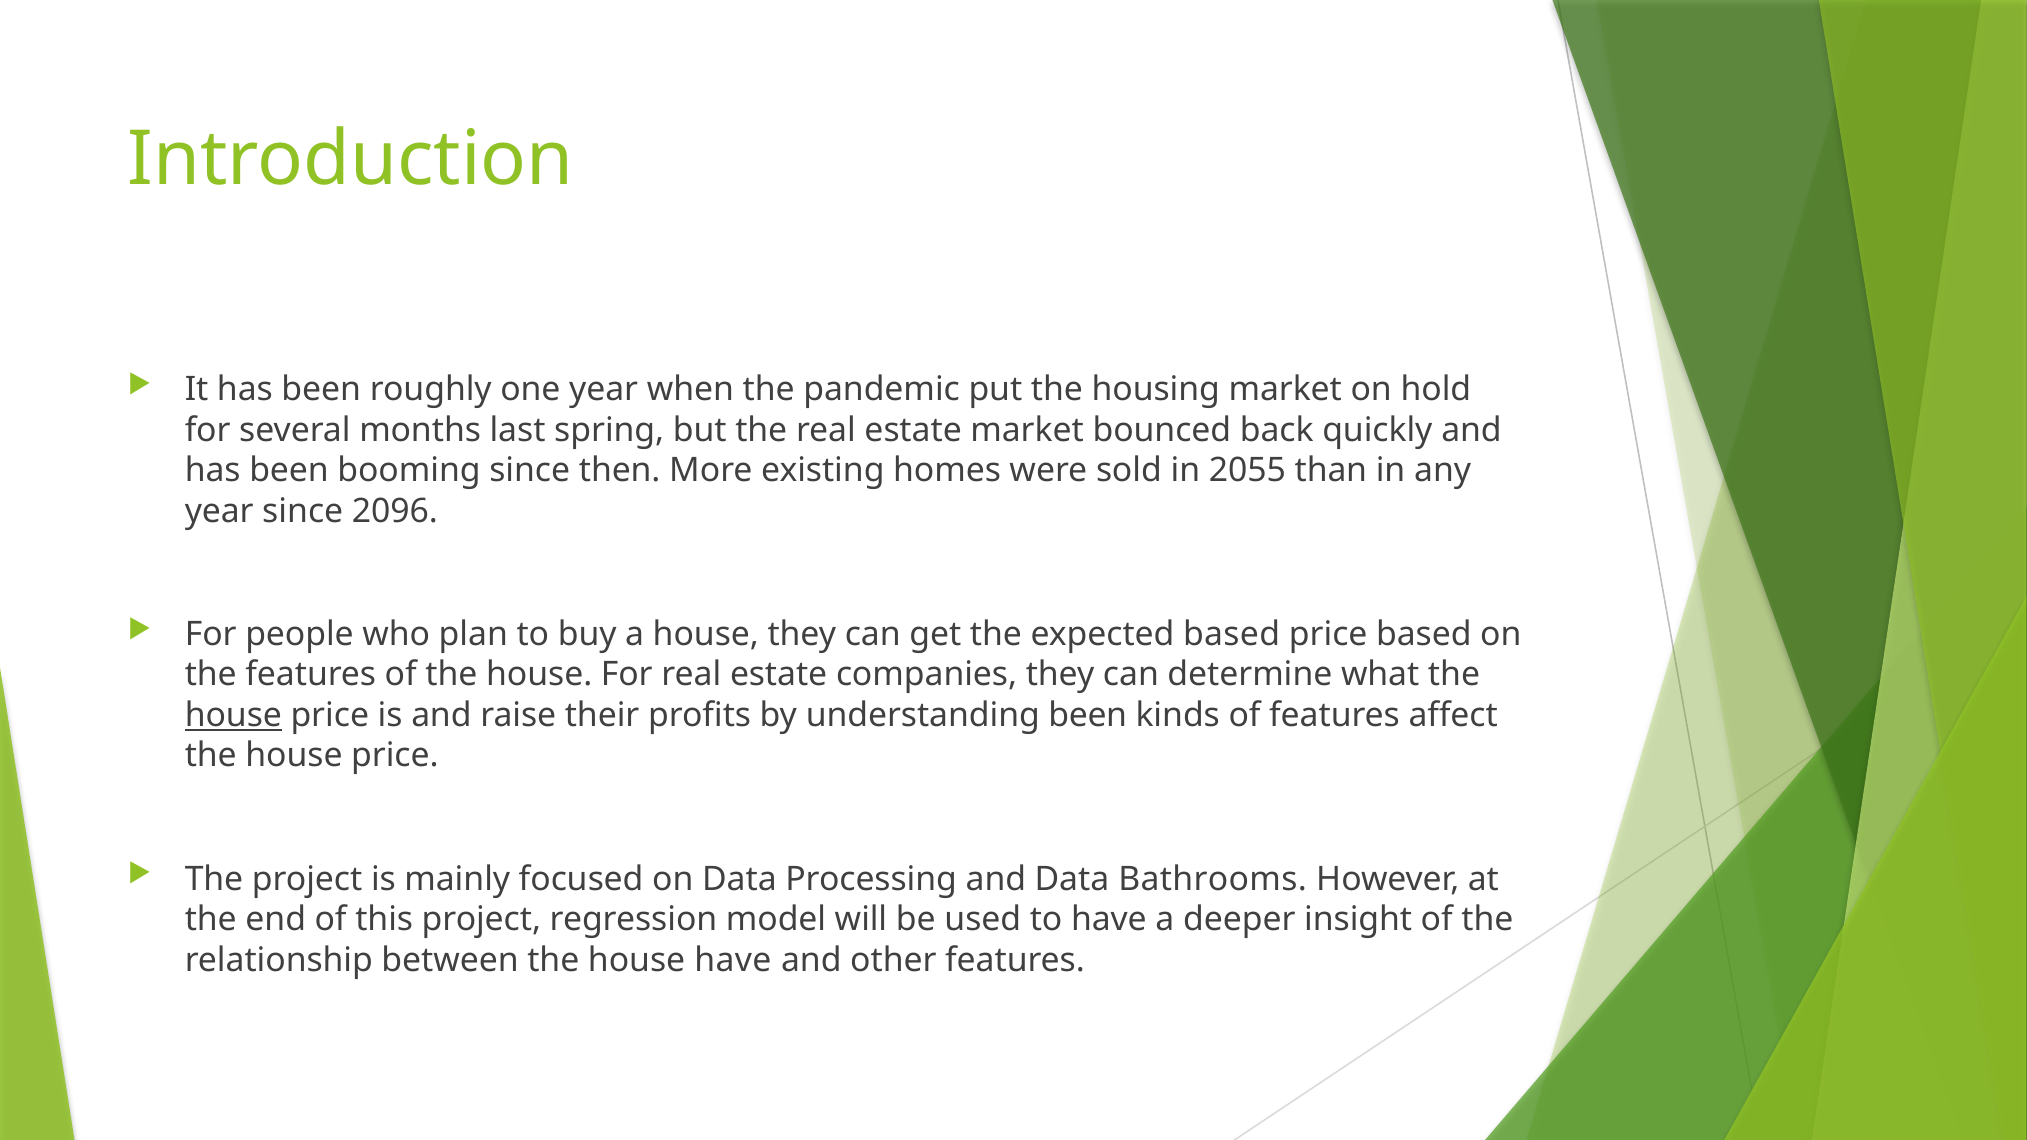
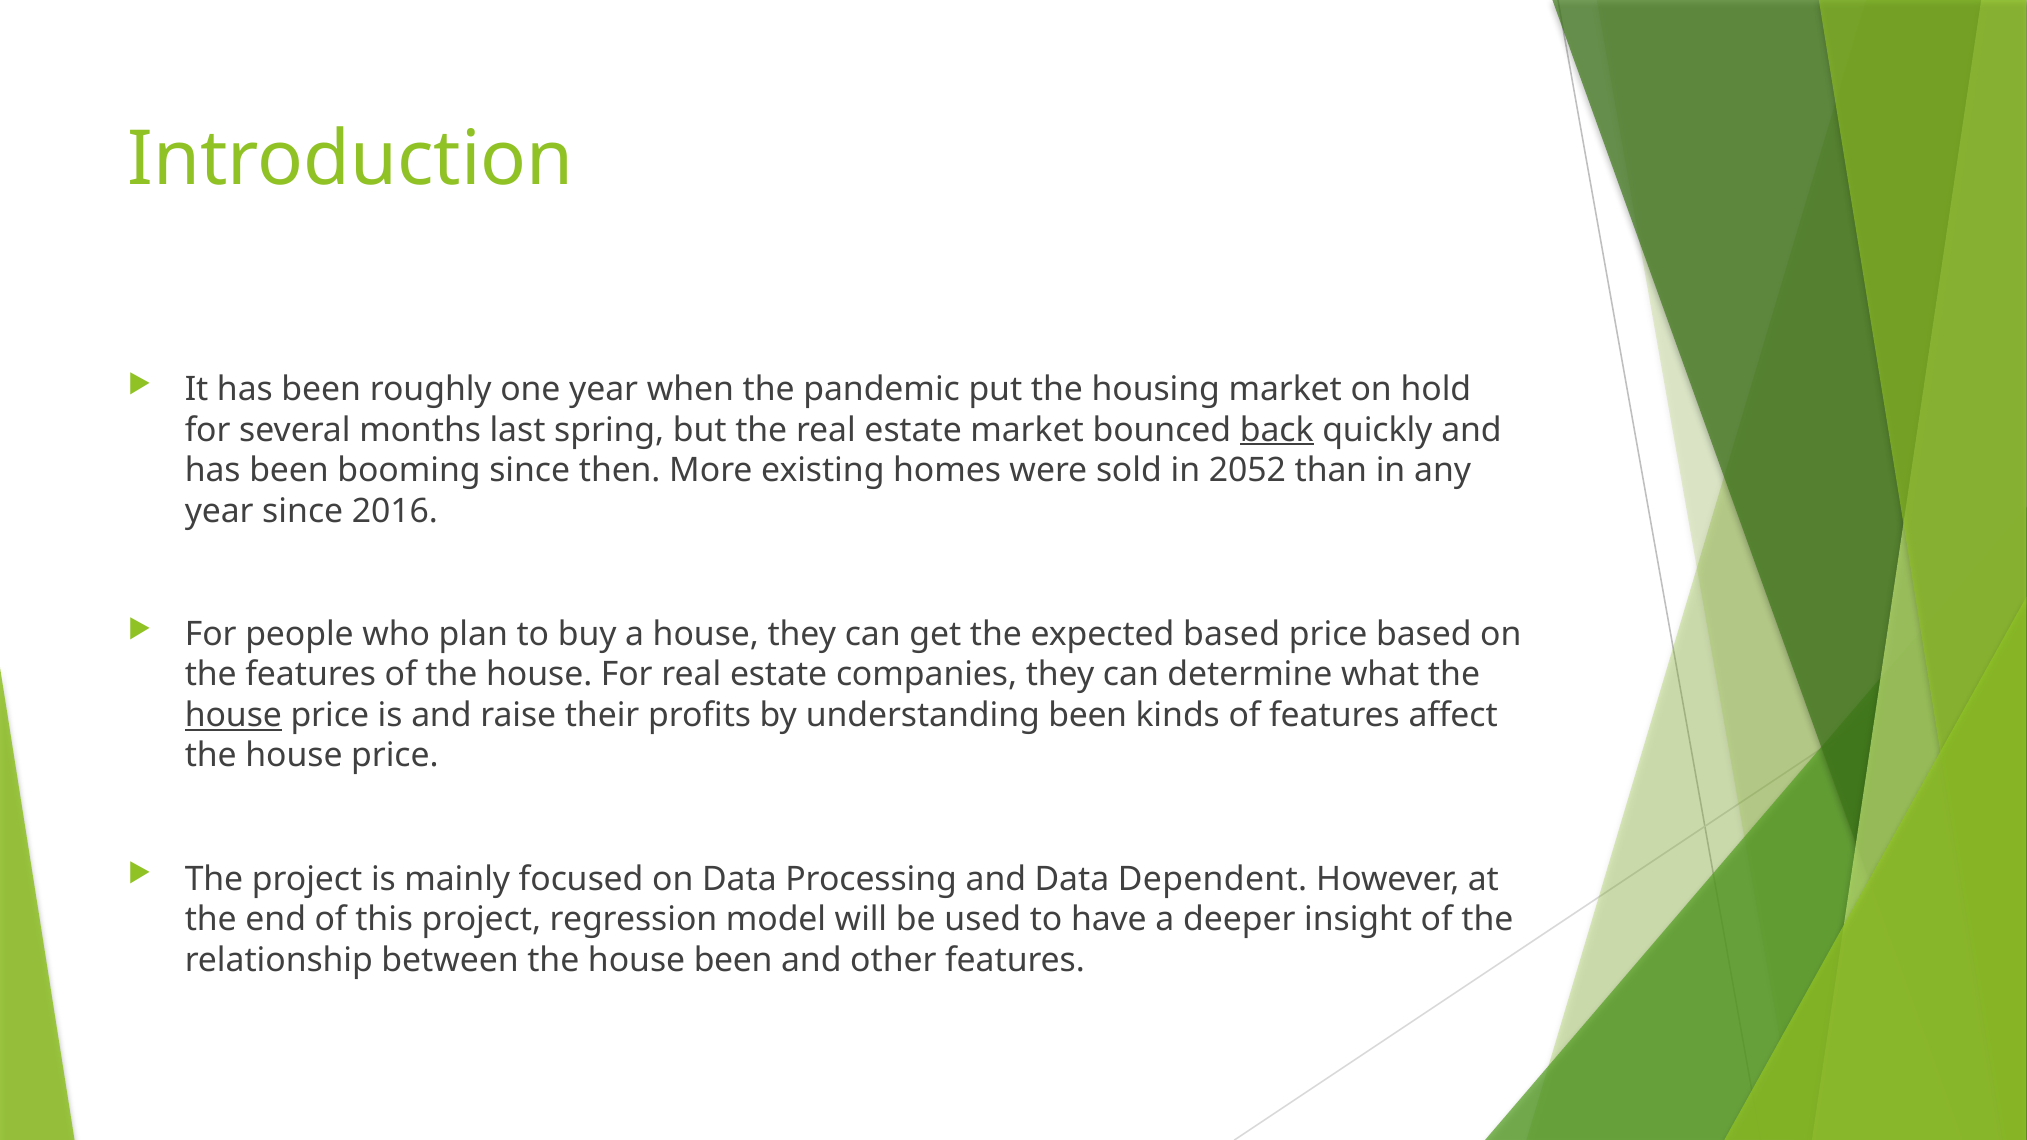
back underline: none -> present (1277, 430)
2055: 2055 -> 2052 (1247, 470)
2096: 2096 -> 2016 (395, 511)
Bathrooms: Bathrooms -> Dependent (1213, 879)
house have: have -> been (733, 960)
